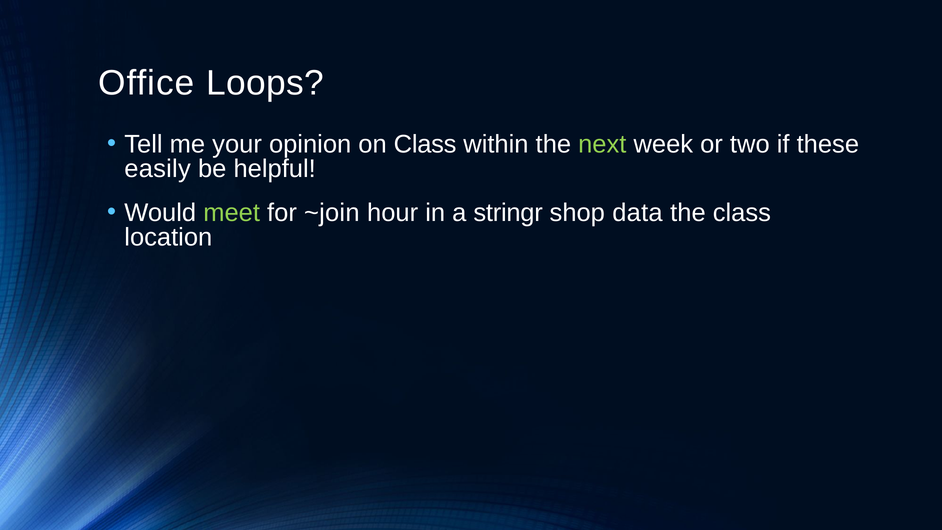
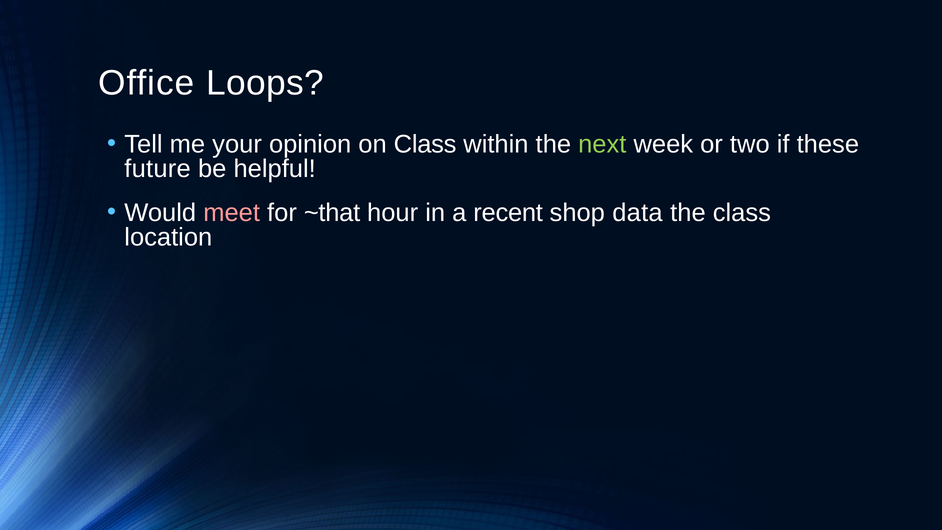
easily: easily -> future (158, 169)
meet colour: light green -> pink (232, 213)
~join: ~join -> ~that (332, 213)
stringr: stringr -> recent (508, 213)
